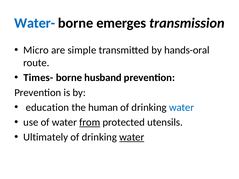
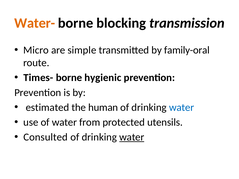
Water- colour: blue -> orange (35, 23)
emerges: emerges -> blocking (121, 23)
hands-oral: hands-oral -> family-oral (187, 50)
husband: husband -> hygienic (103, 78)
education: education -> estimated (47, 108)
from underline: present -> none (90, 122)
Ultimately: Ultimately -> Consulted (46, 137)
